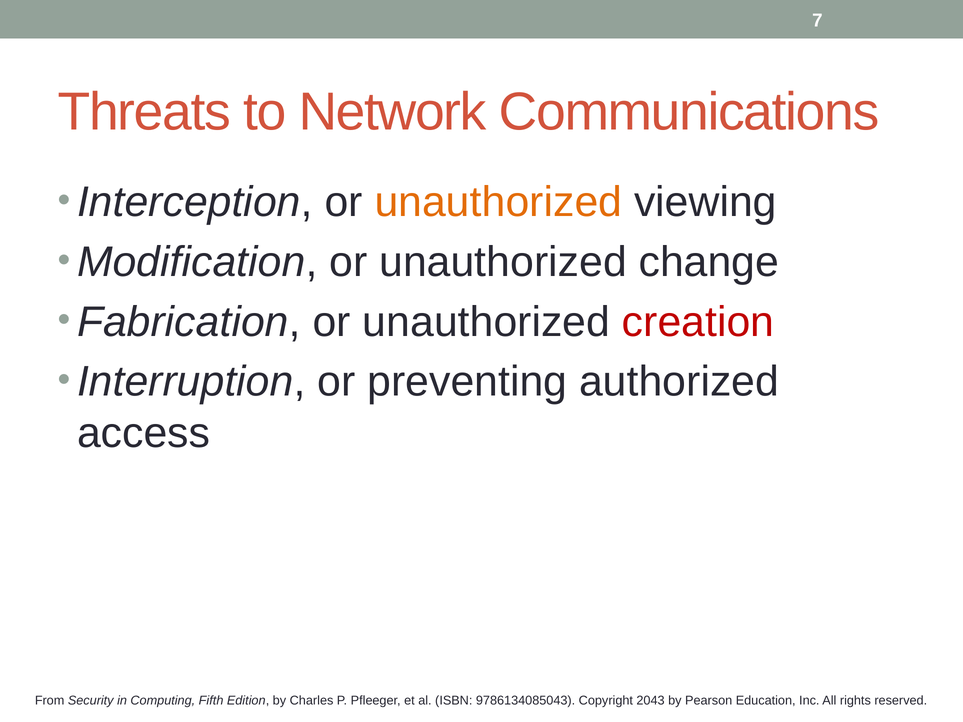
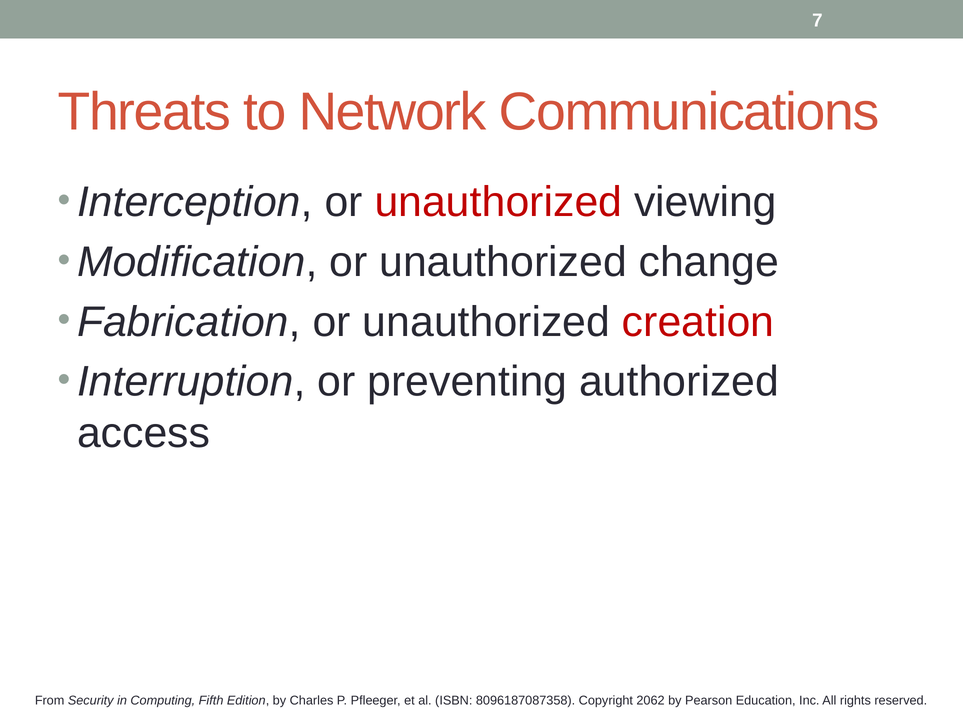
unauthorized colour: orange -> red (498, 202)
9786134085043: 9786134085043 -> 8096187087358 (526, 701)
2043: 2043 -> 2062 (651, 701)
